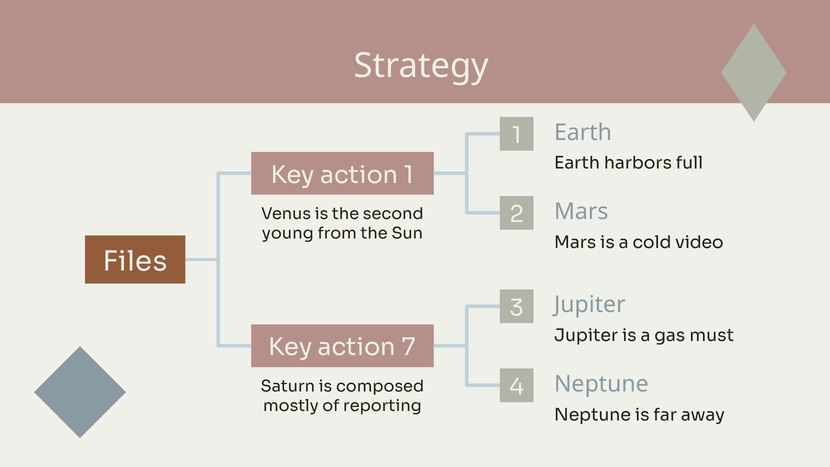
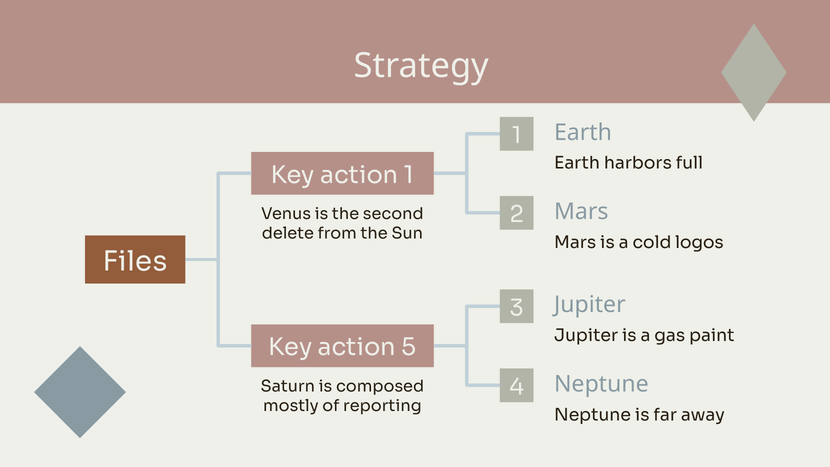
young: young -> delete (288, 233)
video: video -> logos (699, 242)
must: must -> paint (712, 336)
7: 7 -> 5 (409, 347)
